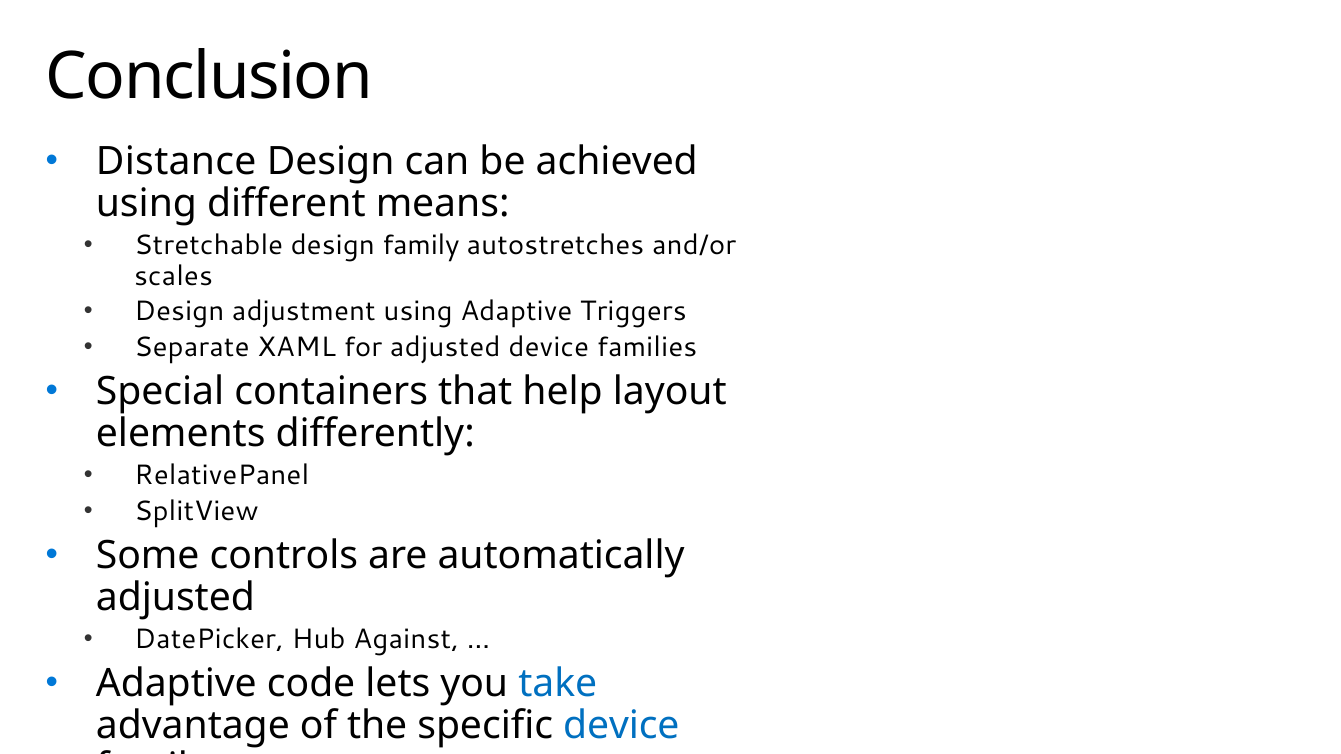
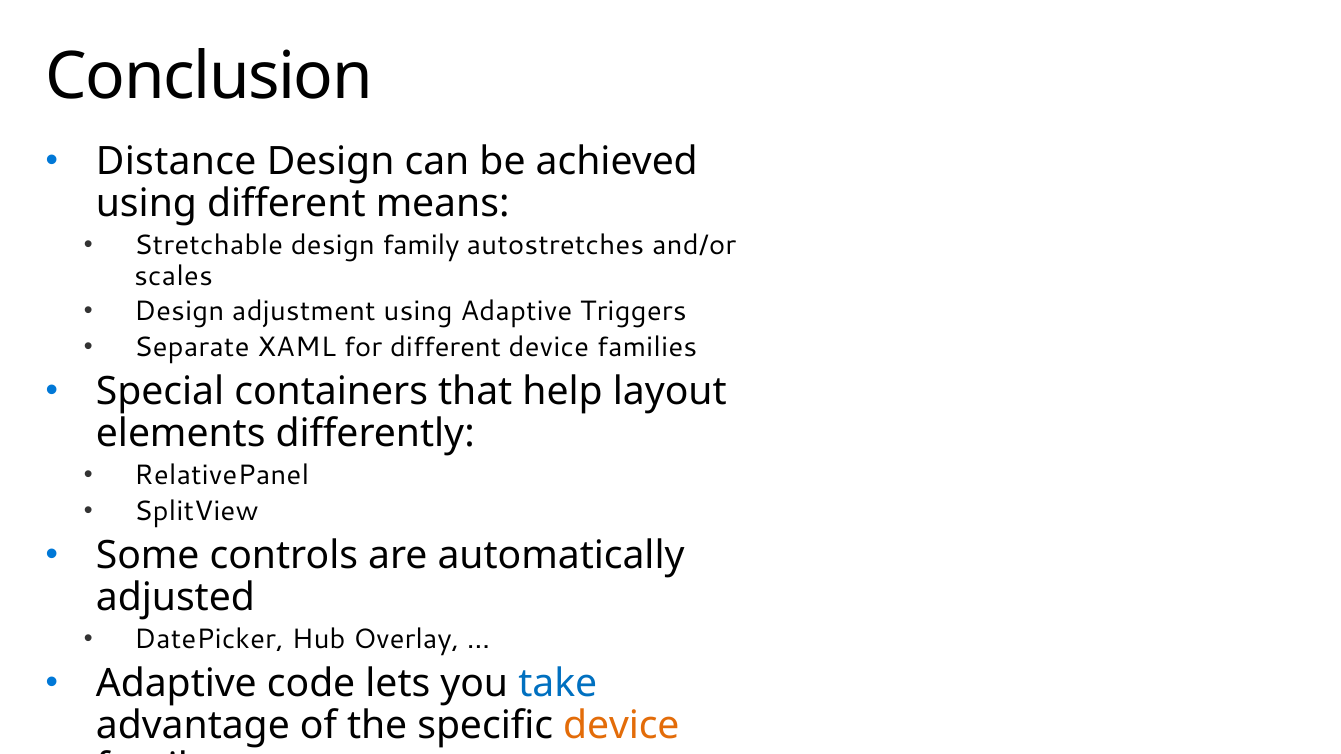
for adjusted: adjusted -> different (446, 348)
Against: Against -> Overlay (406, 639)
device colour: blue -> orange (621, 726)
